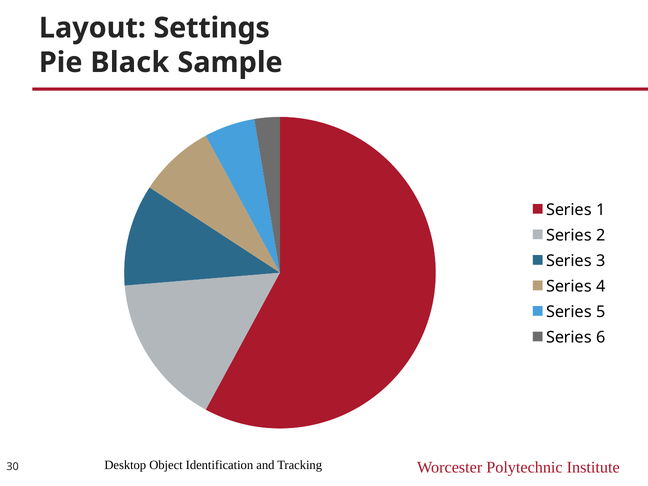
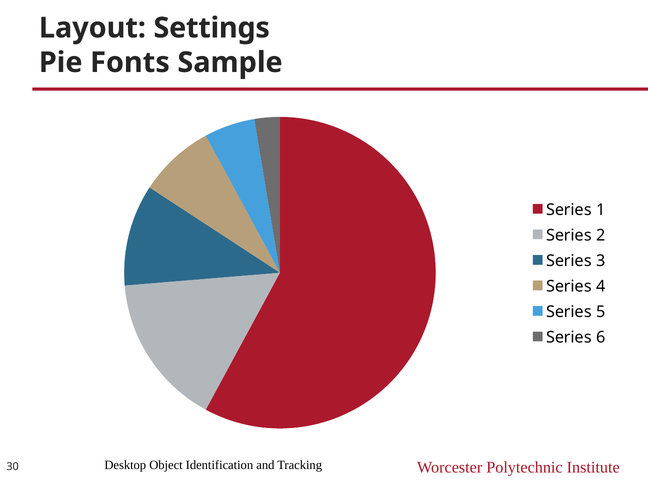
Black: Black -> Fonts (130, 62)
